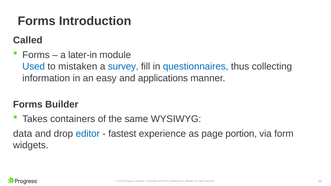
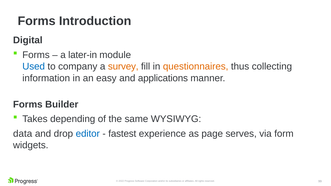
Called: Called -> Digital (28, 40)
mistaken: mistaken -> company (78, 67)
survey colour: blue -> orange (123, 67)
questionnaires colour: blue -> orange (196, 67)
containers: containers -> depending (73, 119)
portion: portion -> serves (241, 134)
